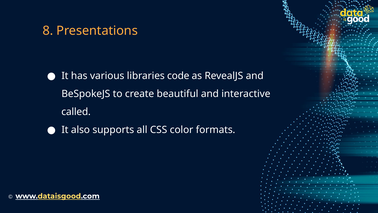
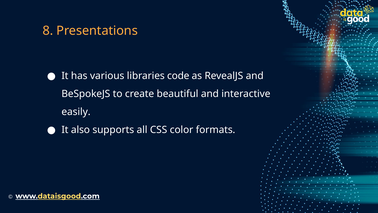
called: called -> easily (76, 112)
